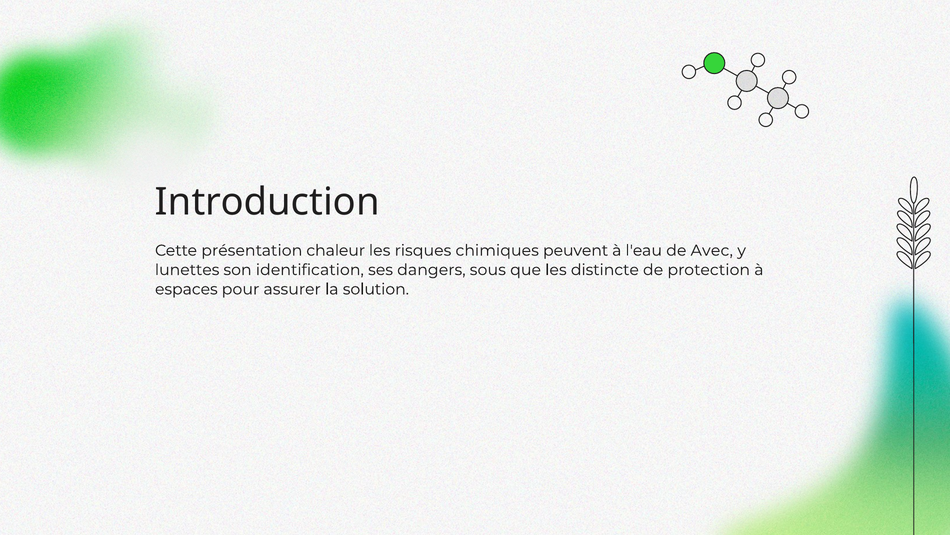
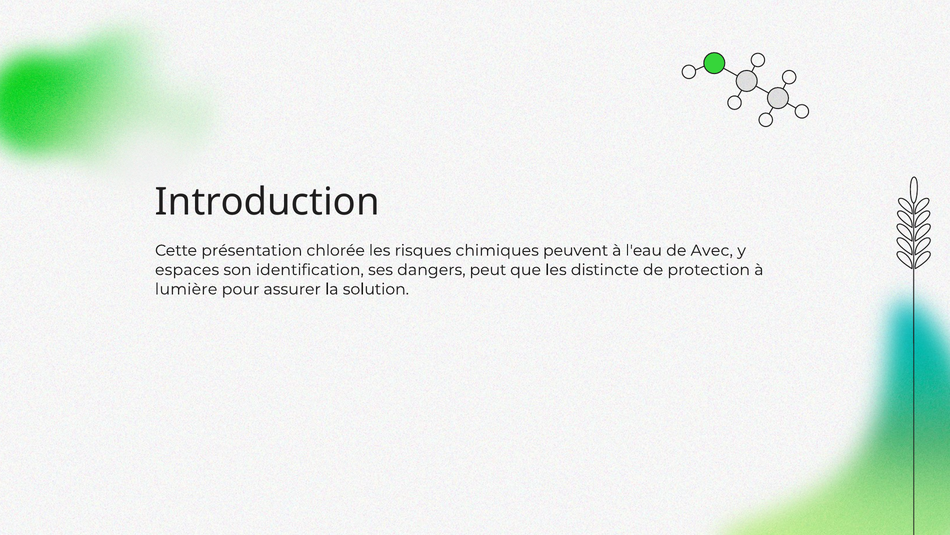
chaleur: chaleur -> chlorée (336, 250)
lunettes: lunettes -> espaces (187, 270)
sous: sous -> peut (488, 270)
espaces: espaces -> lumière (186, 289)
